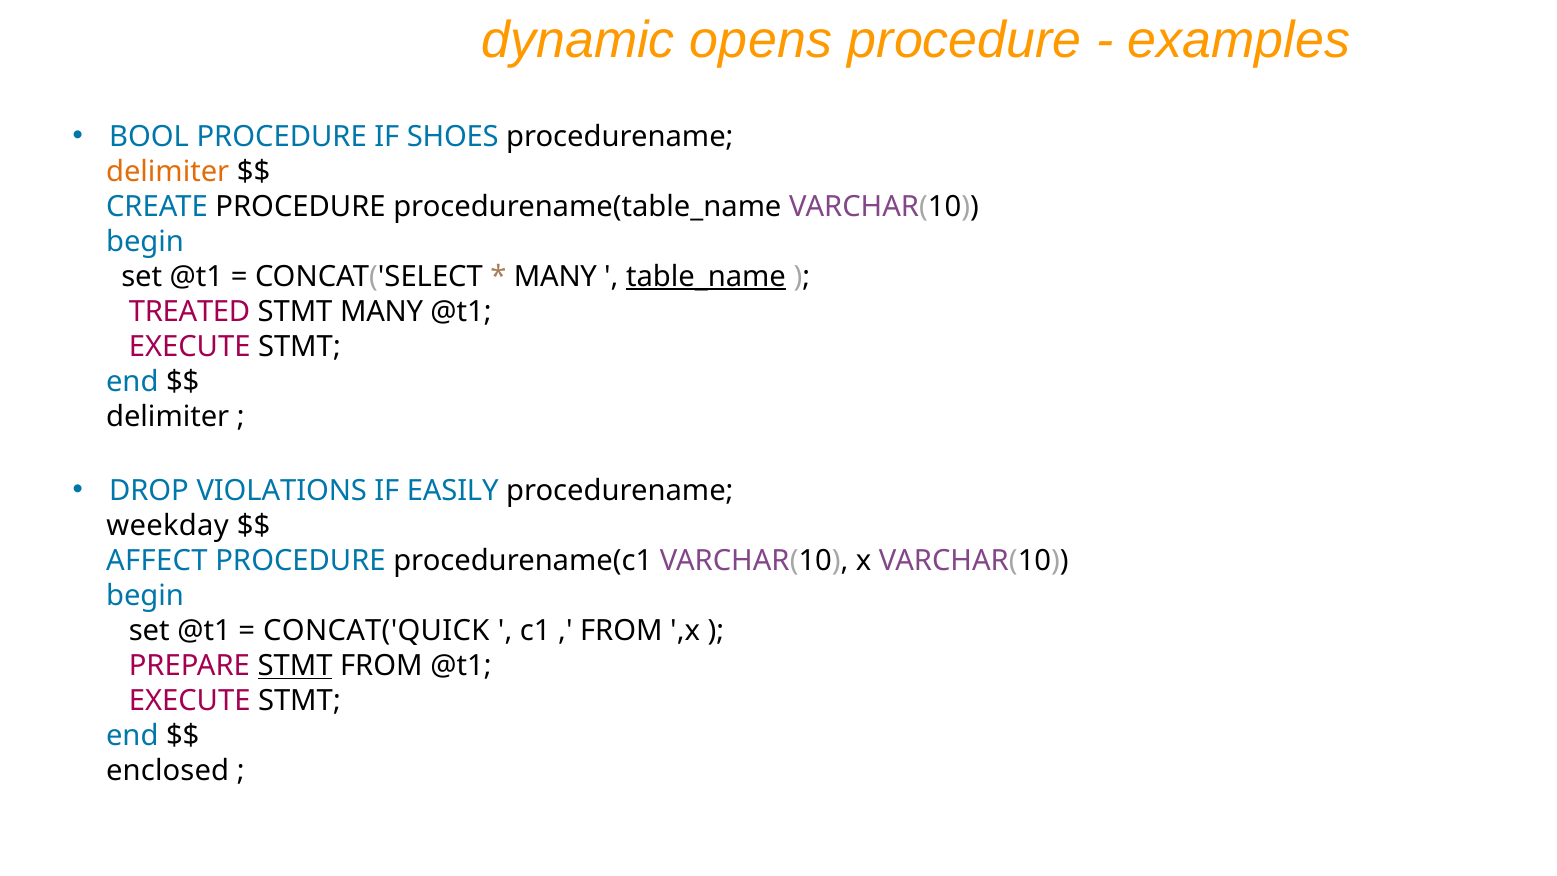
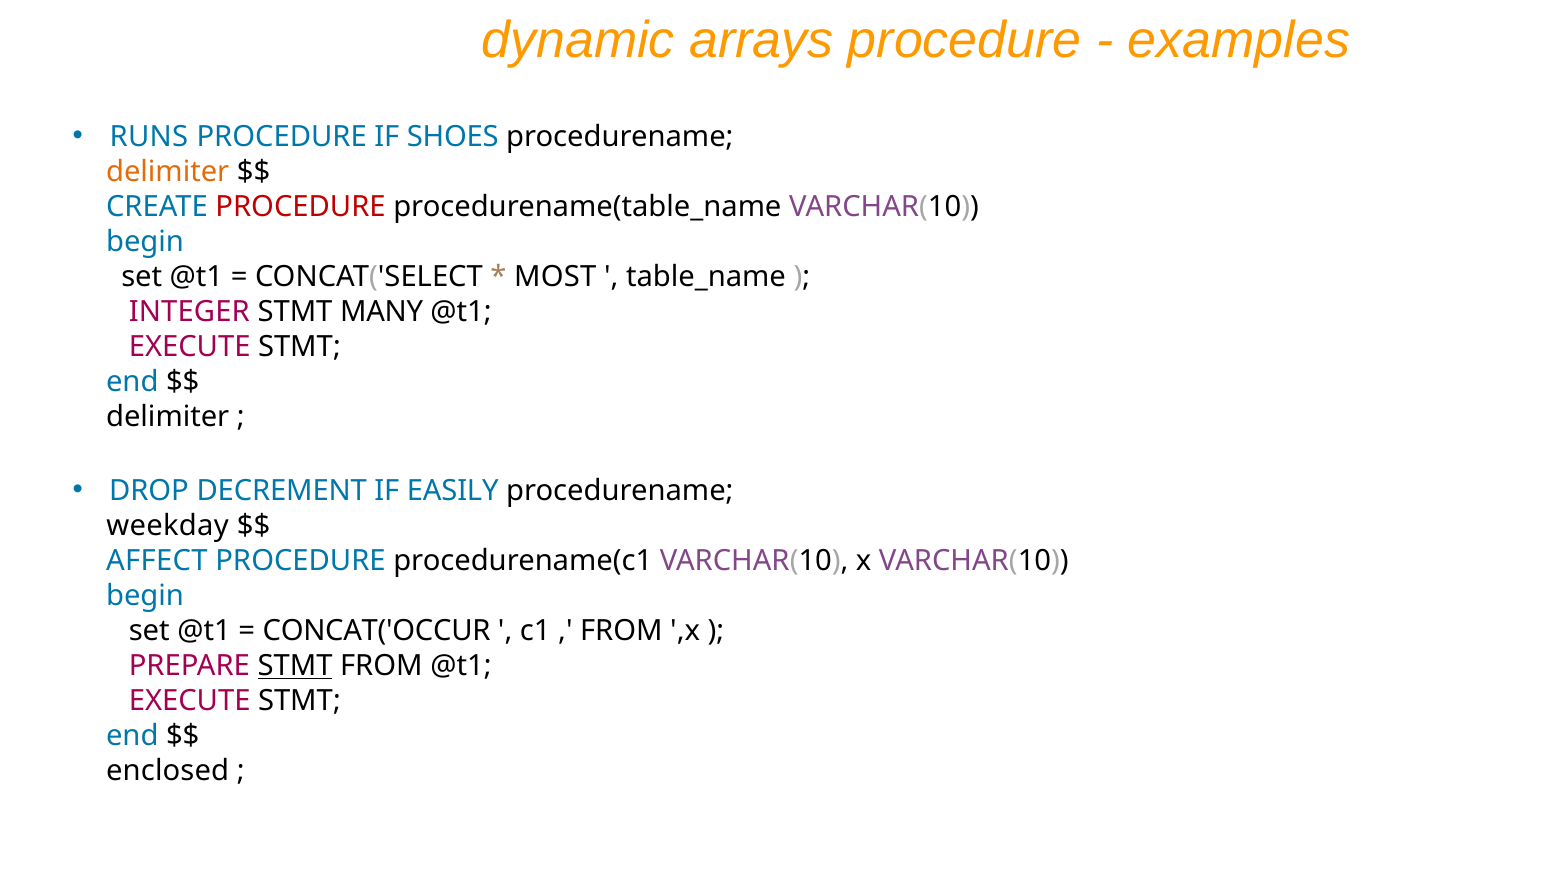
opens: opens -> arrays (761, 41)
BOOL: BOOL -> RUNS (149, 136)
PROCEDURE colour: black -> red (301, 206)
MANY: MANY -> MOST (555, 277)
table_name underline: present -> none (706, 277)
TREATED: TREATED -> INTEGER (189, 312)
VIOLATIONS: VIOLATIONS -> DECREMENT (282, 491)
CONCAT('QUICK: CONCAT('QUICK -> CONCAT('OCCUR (377, 631)
